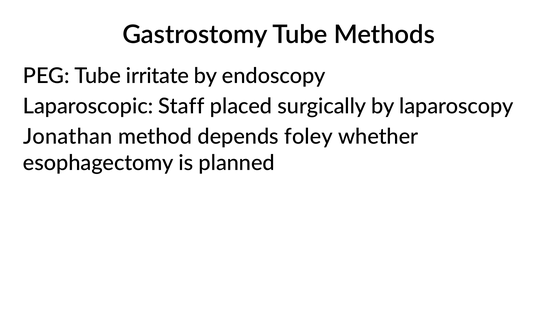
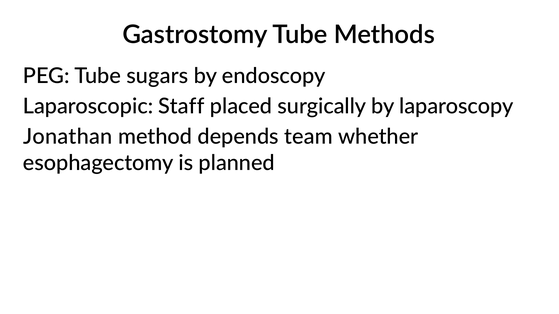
irritate: irritate -> sugars (157, 76)
foley: foley -> team (309, 137)
